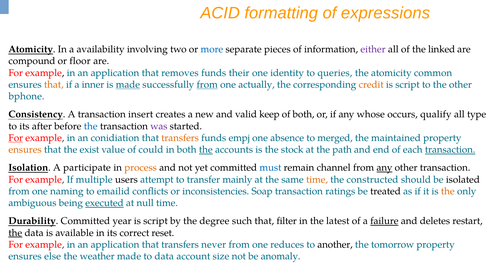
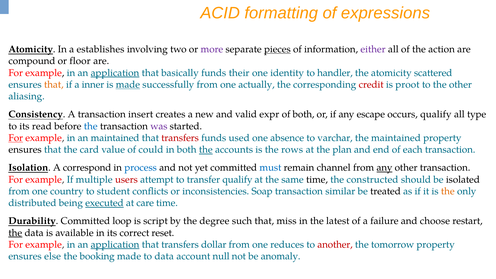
availability: availability -> establishes (100, 49)
more colour: blue -> purple (212, 49)
pieces underline: none -> present (277, 49)
linked: linked -> action (442, 49)
application underline: none -> present (115, 73)
removes: removes -> basically (180, 73)
queries: queries -> handler (335, 73)
common: common -> scattered (433, 73)
from underline: present -> none (207, 85)
credit colour: orange -> red (371, 85)
script: script -> proot (407, 85)
bphone: bphone -> aliasing (27, 96)
keep: keep -> expr (269, 114)
whose: whose -> escape (371, 114)
after: after -> read (42, 126)
an conidiation: conidiation -> maintained (115, 138)
transfers colour: orange -> red (180, 138)
empj: empj -> used (239, 138)
merged: merged -> varchar (335, 138)
ensures colour: orange -> black (25, 150)
exist: exist -> card (89, 150)
stock: stock -> rows (292, 150)
path: path -> plan (342, 150)
transaction underline: present -> none (450, 150)
participate: participate -> correspond (87, 168)
process colour: orange -> blue (141, 168)
users colour: black -> red (126, 179)
transfer mainly: mainly -> qualify (237, 179)
time colour: orange -> black (317, 179)
naming: naming -> country (67, 191)
emailid: emailid -> student (113, 191)
ratings: ratings -> similar (340, 191)
ambiguous: ambiguous -> distributed (32, 203)
null: null -> care (145, 203)
year: year -> loop (122, 221)
filter: filter -> miss (287, 221)
failure underline: present -> none (384, 221)
deletes: deletes -> choose (435, 221)
application underline: none -> present (115, 245)
never: never -> dollar (214, 245)
another colour: black -> red (335, 245)
weather: weather -> booking (97, 256)
size: size -> null (221, 256)
